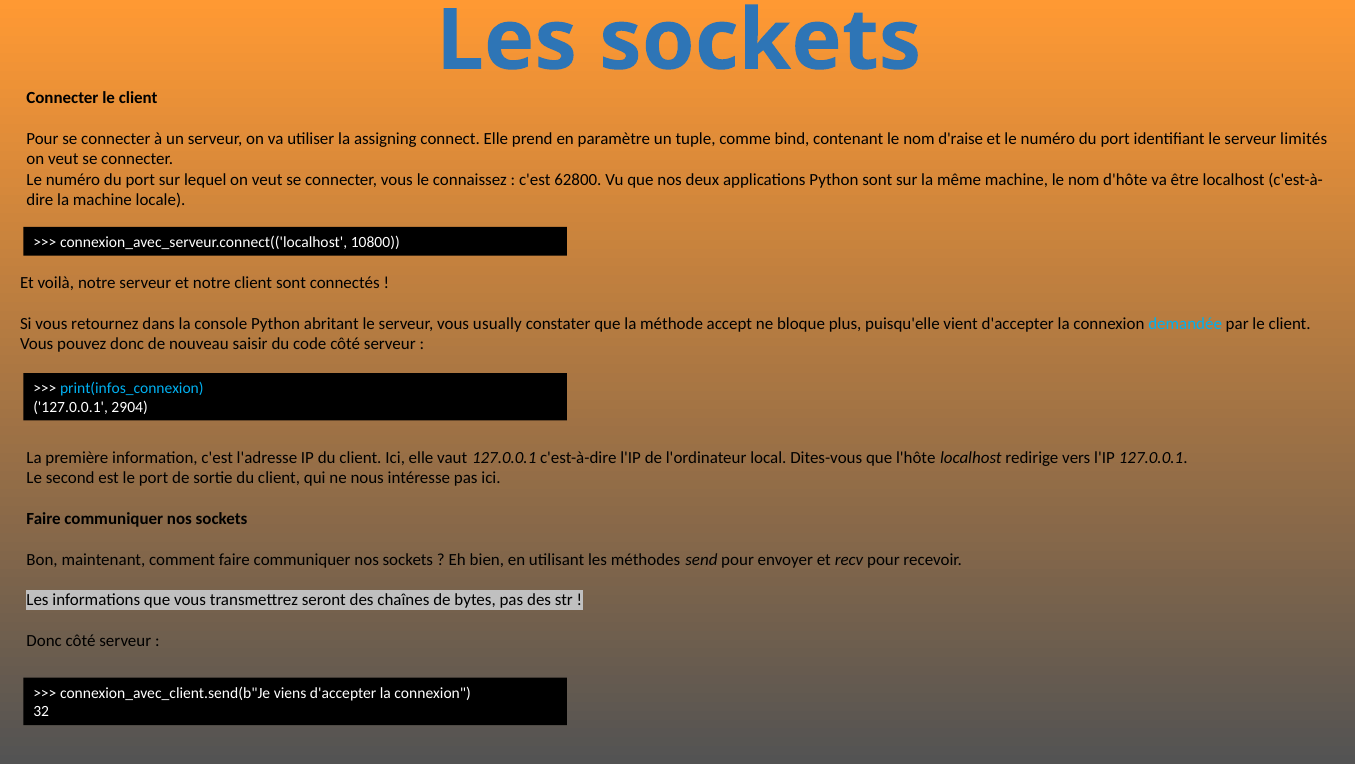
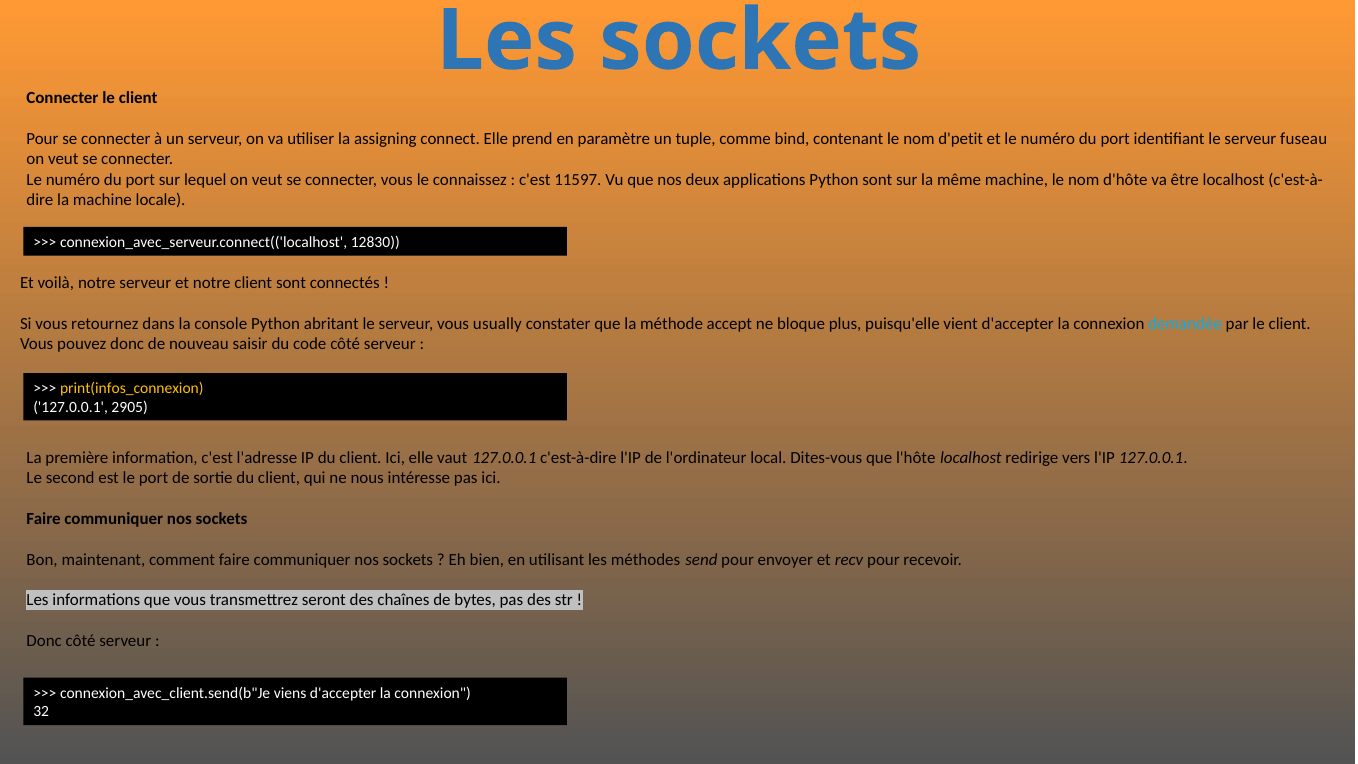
d'raise: d'raise -> d'petit (961, 139)
limités: limités -> fuseau (1304, 139)
62800: 62800 -> 11597 (578, 180)
10800: 10800 -> 12830 (375, 242)
print(infos_connexion colour: light blue -> yellow (132, 388)
2904: 2904 -> 2905 (130, 407)
